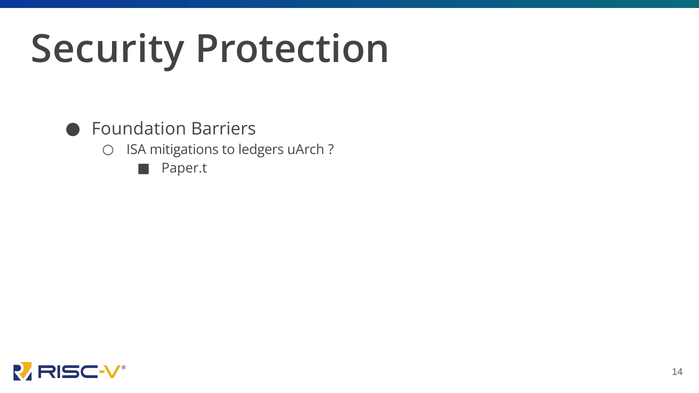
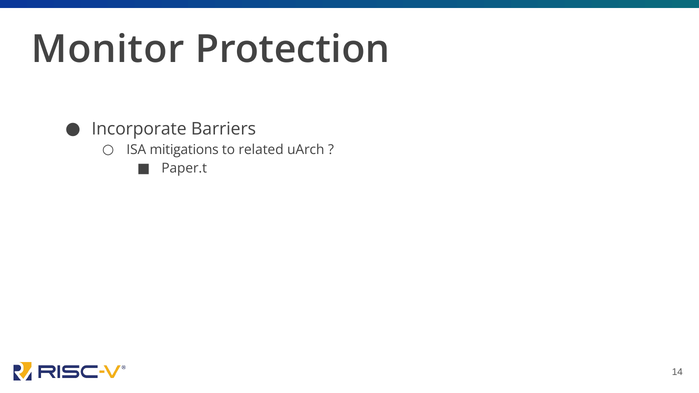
Security: Security -> Monitor (108, 50)
Foundation: Foundation -> Incorporate (139, 129)
ledgers: ledgers -> related (261, 150)
